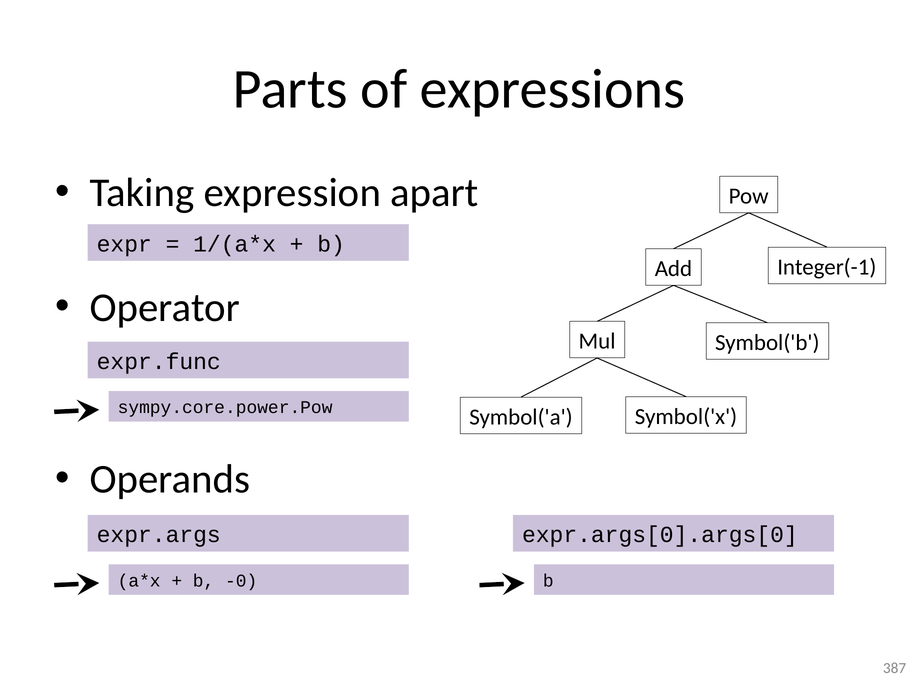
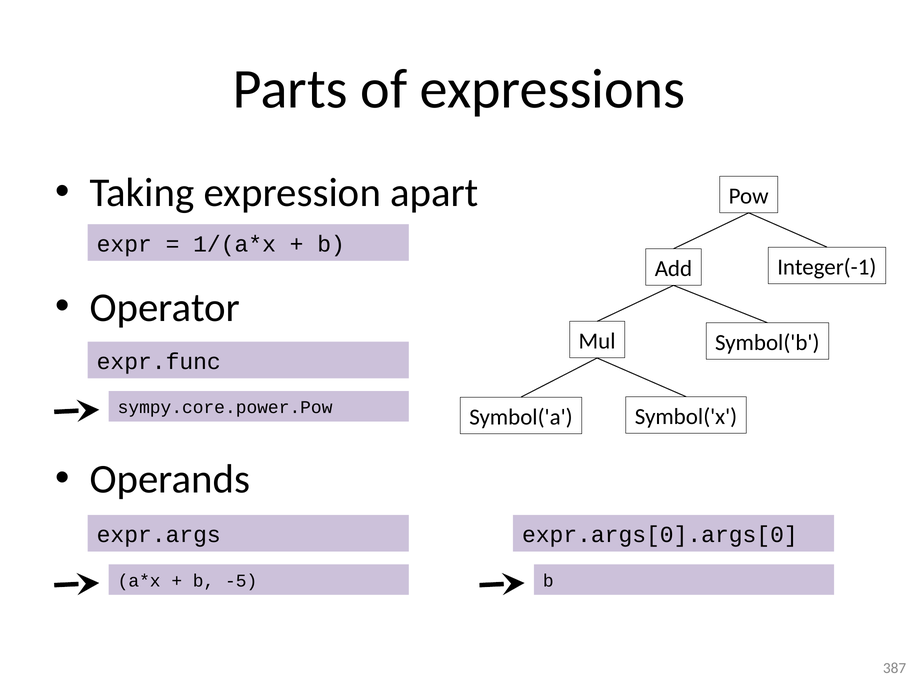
-0: -0 -> -5 (241, 580)
